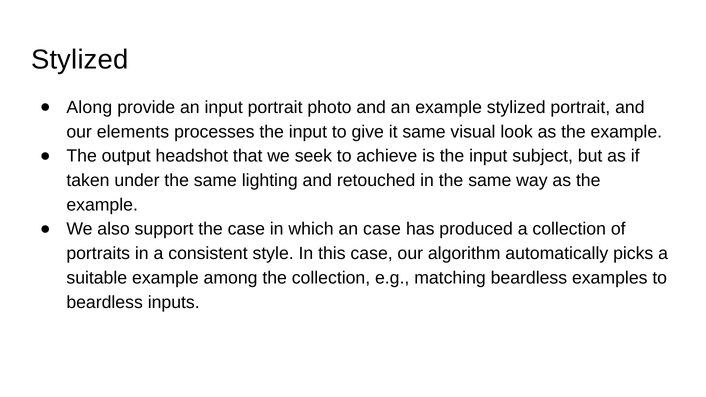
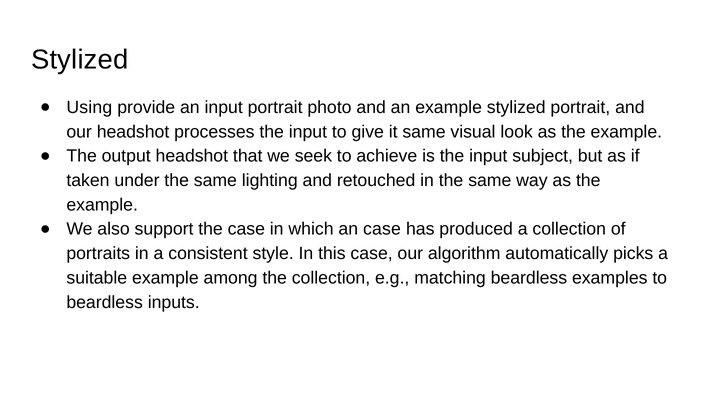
Along: Along -> Using (89, 107)
our elements: elements -> headshot (133, 132)
